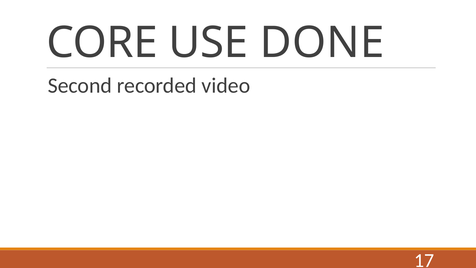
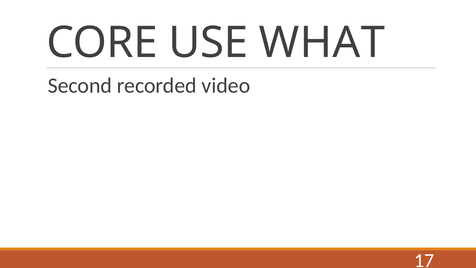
DONE: DONE -> WHAT (322, 43)
